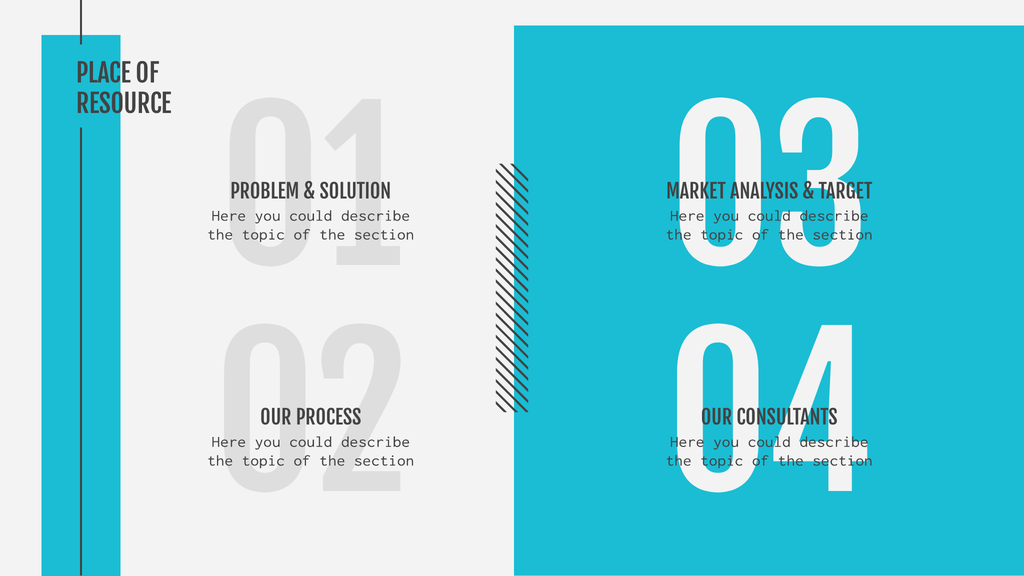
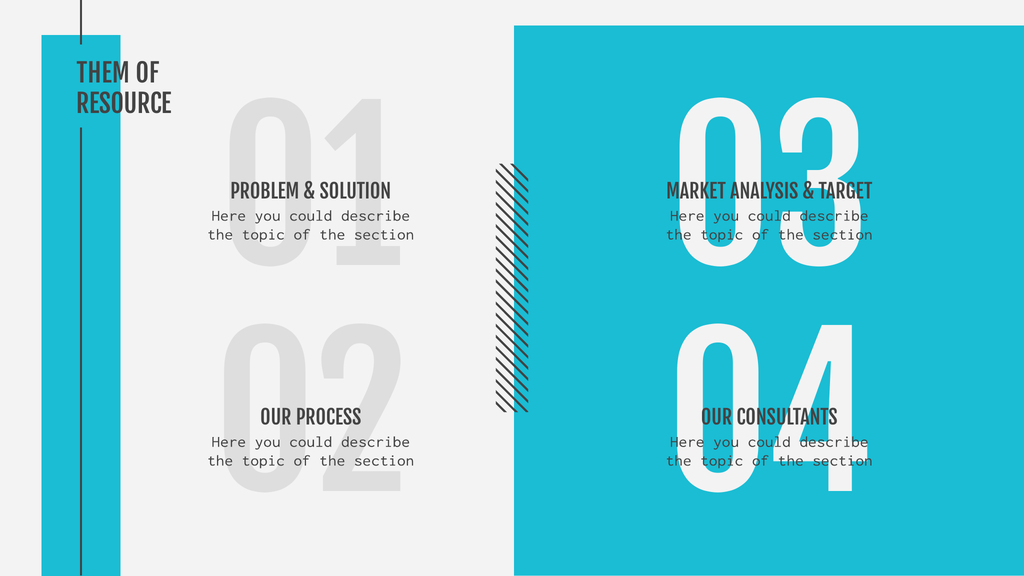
PLACE: PLACE -> THEM (103, 74)
